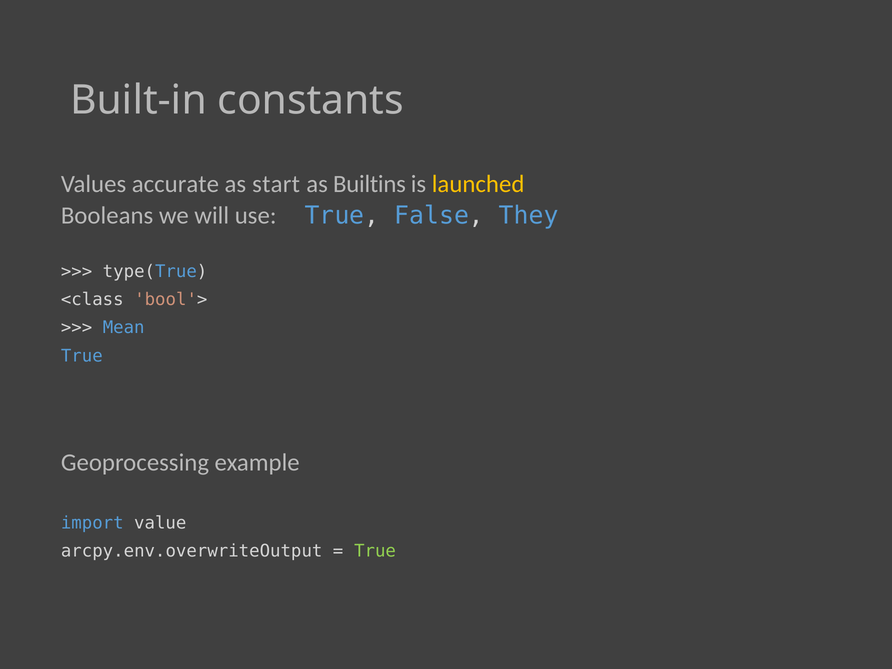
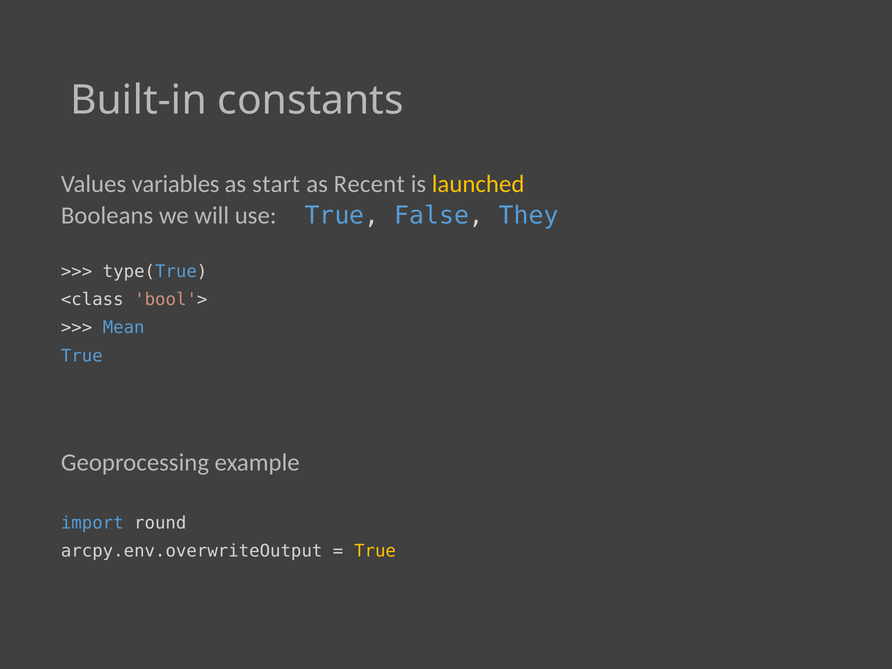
accurate: accurate -> variables (176, 184)
Builtins: Builtins -> Recent (369, 184)
value: value -> round (160, 523)
True colour: light green -> yellow (375, 551)
